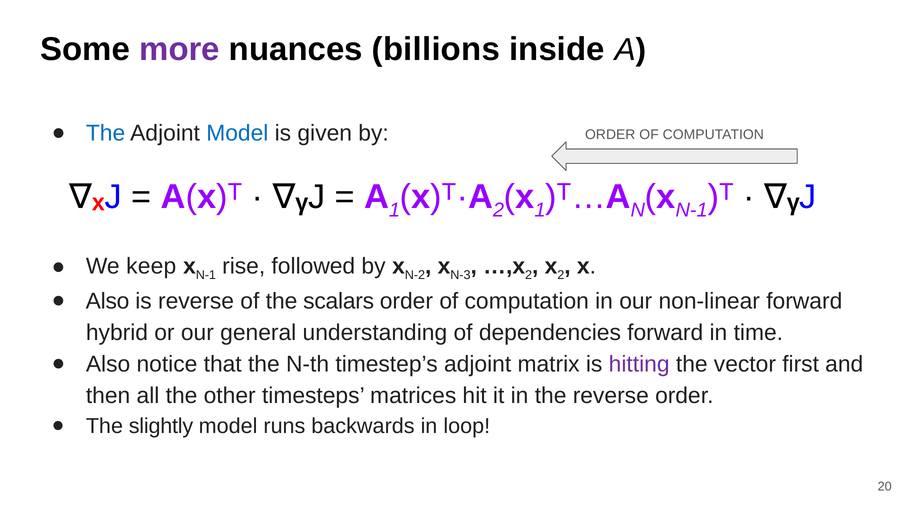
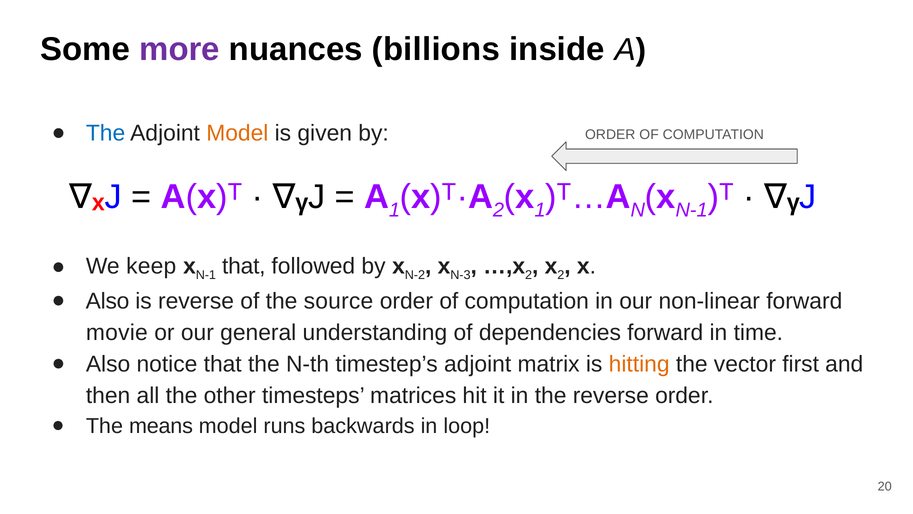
Model colour: blue -> orange (237, 133)
rise: rise -> that (244, 266)
scalars: scalars -> source (338, 301)
hybrid: hybrid -> movie (117, 332)
hitting colour: purple -> orange (639, 364)
slightly: slightly -> means (161, 426)
